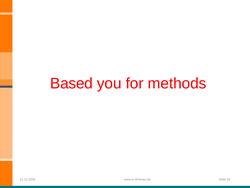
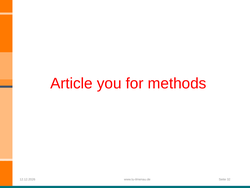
Based: Based -> Article (71, 83)
